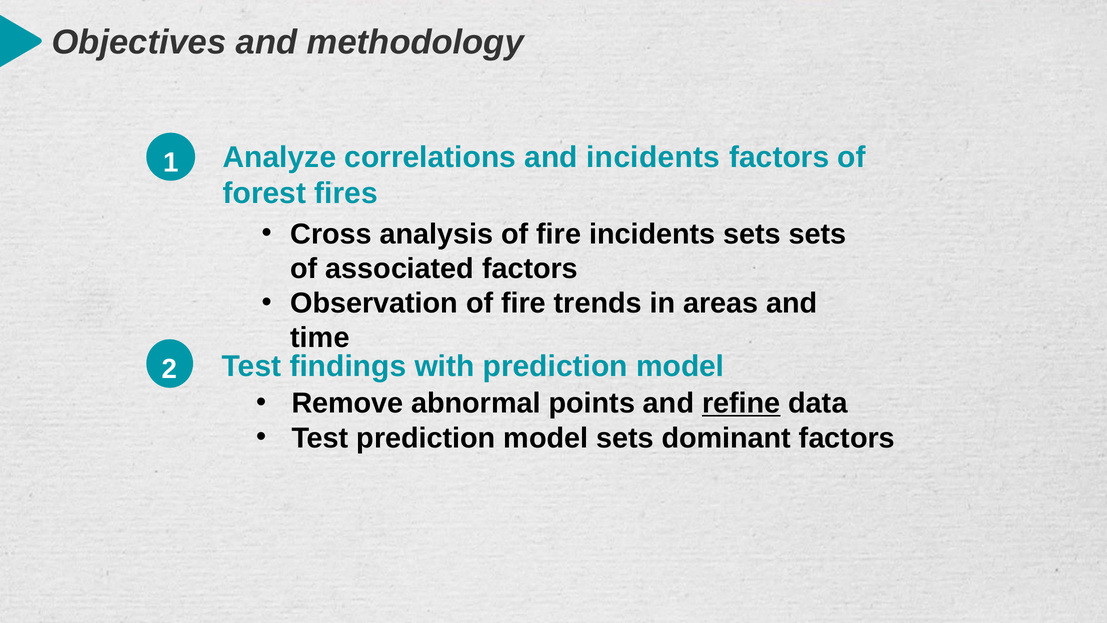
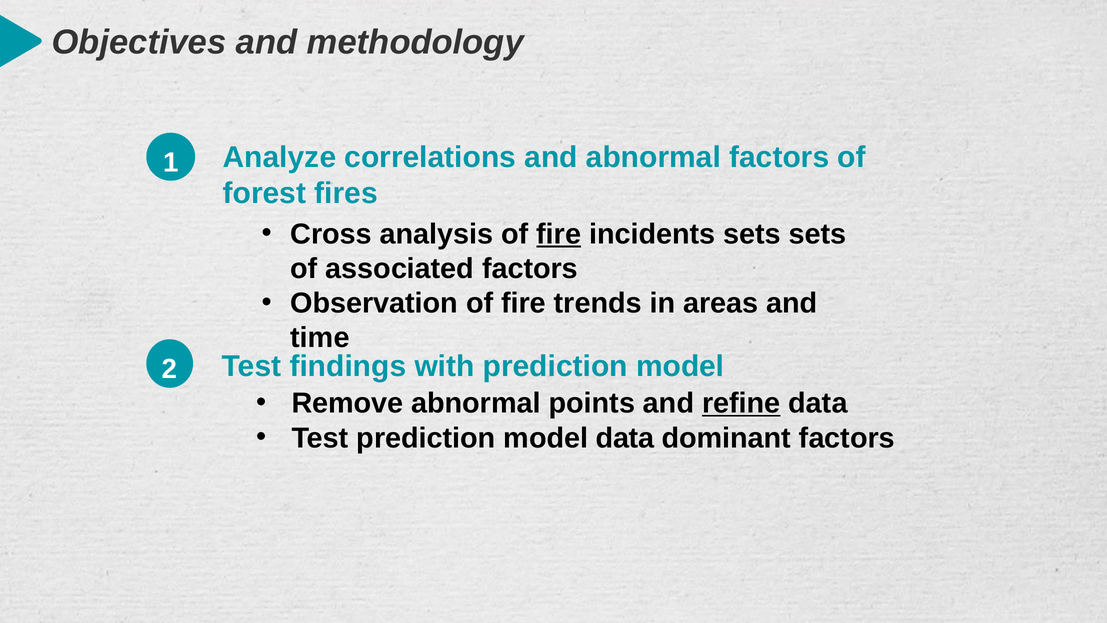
and incidents: incidents -> abnormal (653, 157)
fire underline: none -> present (559, 234)
model sets: sets -> data (625, 438)
